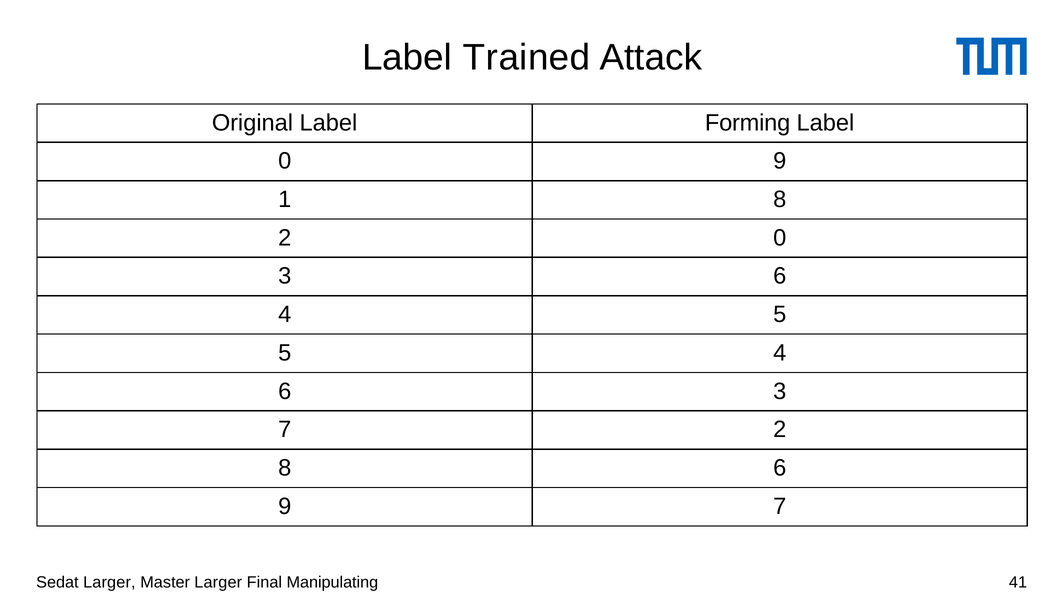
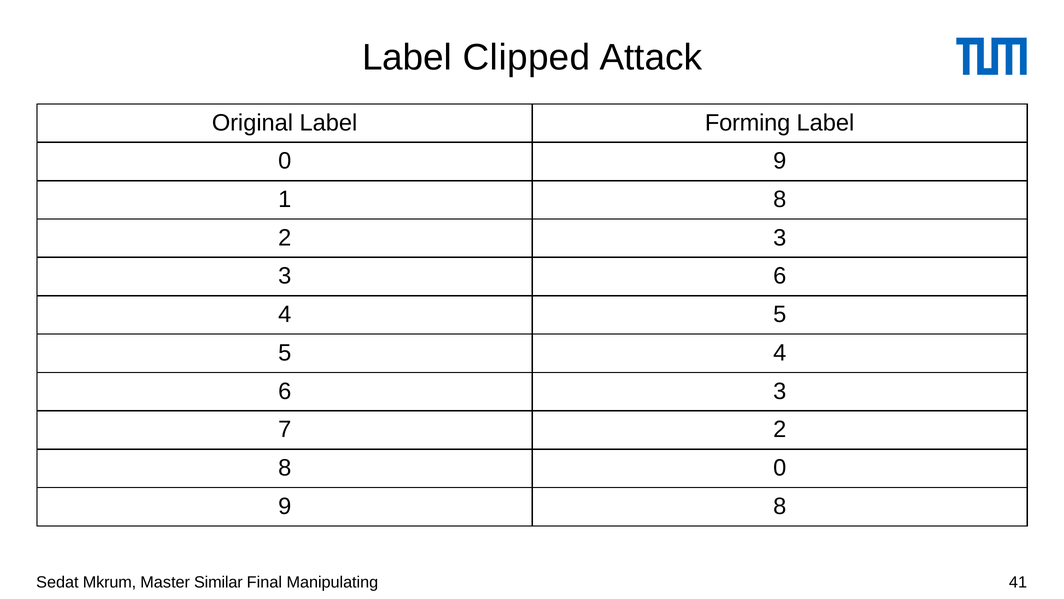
Trained: Trained -> Clipped (527, 58)
2 0: 0 -> 3 (780, 238)
8 6: 6 -> 0 (780, 468)
9 7: 7 -> 8 (780, 506)
Sedat Larger: Larger -> Mkrum (110, 582)
Master Larger: Larger -> Similar (218, 582)
